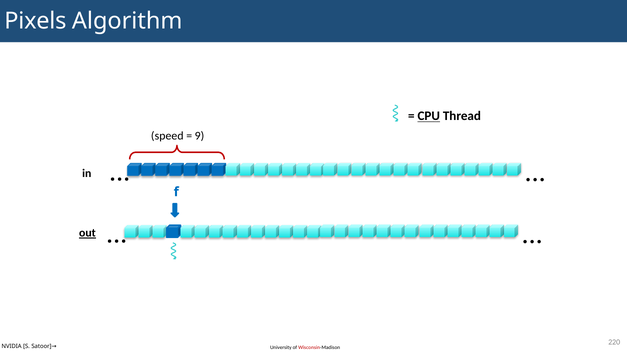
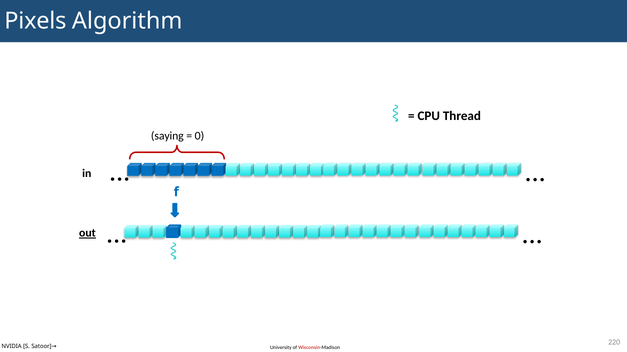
CPU underline: present -> none (429, 116)
speed: speed -> saying (167, 136)
9: 9 -> 0 (199, 136)
